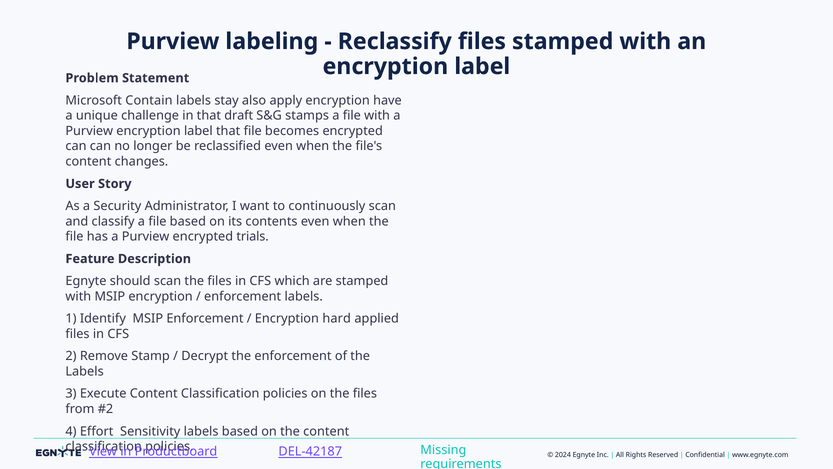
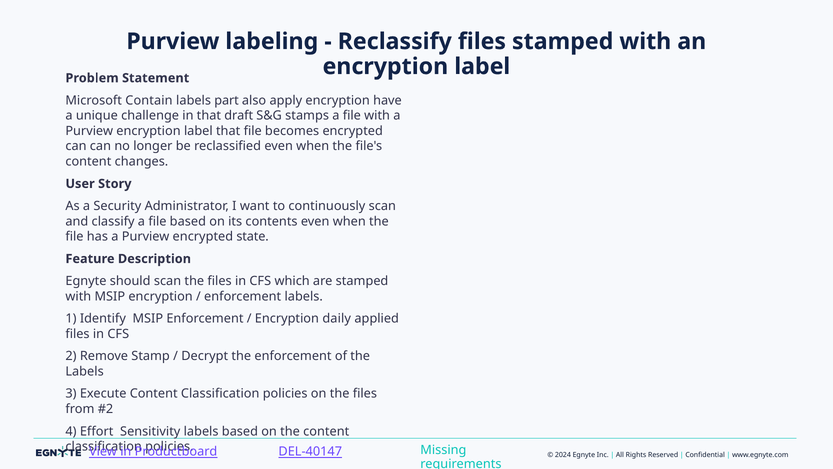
stay: stay -> part (227, 100)
trials: trials -> state (253, 236)
hard: hard -> daily (337, 318)
DEL-42187: DEL-42187 -> DEL-40147 (310, 451)
